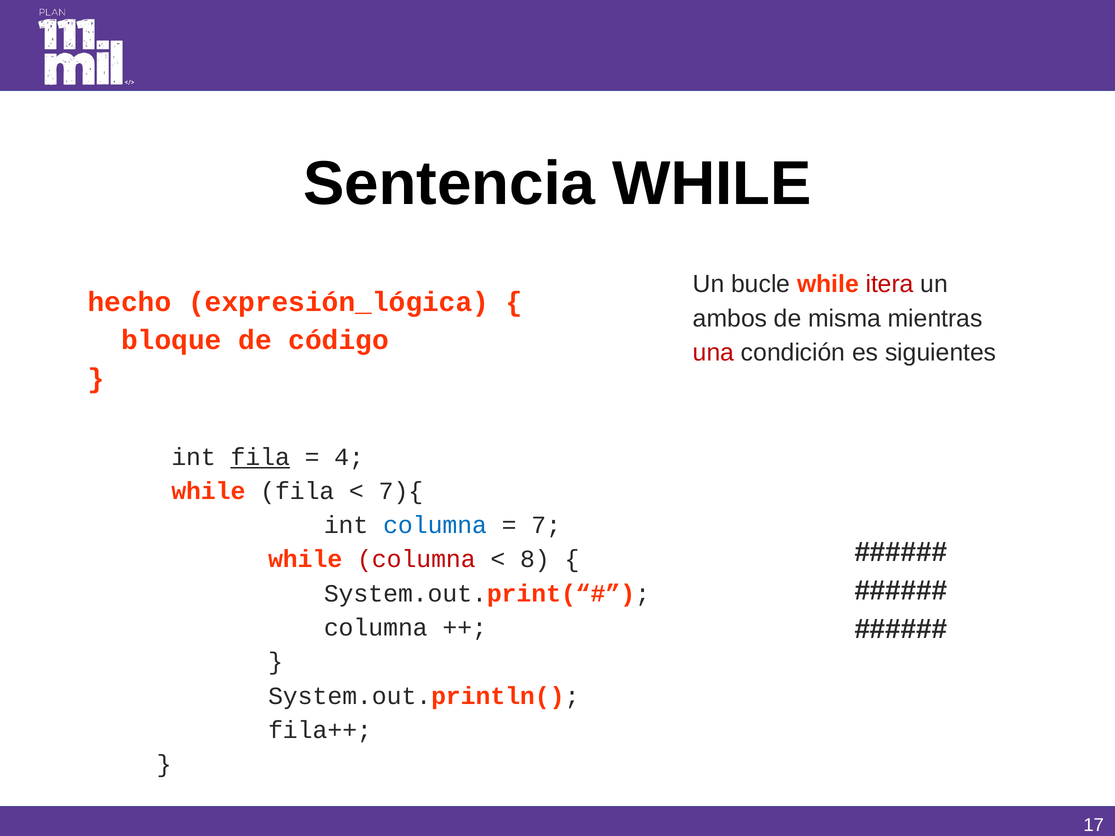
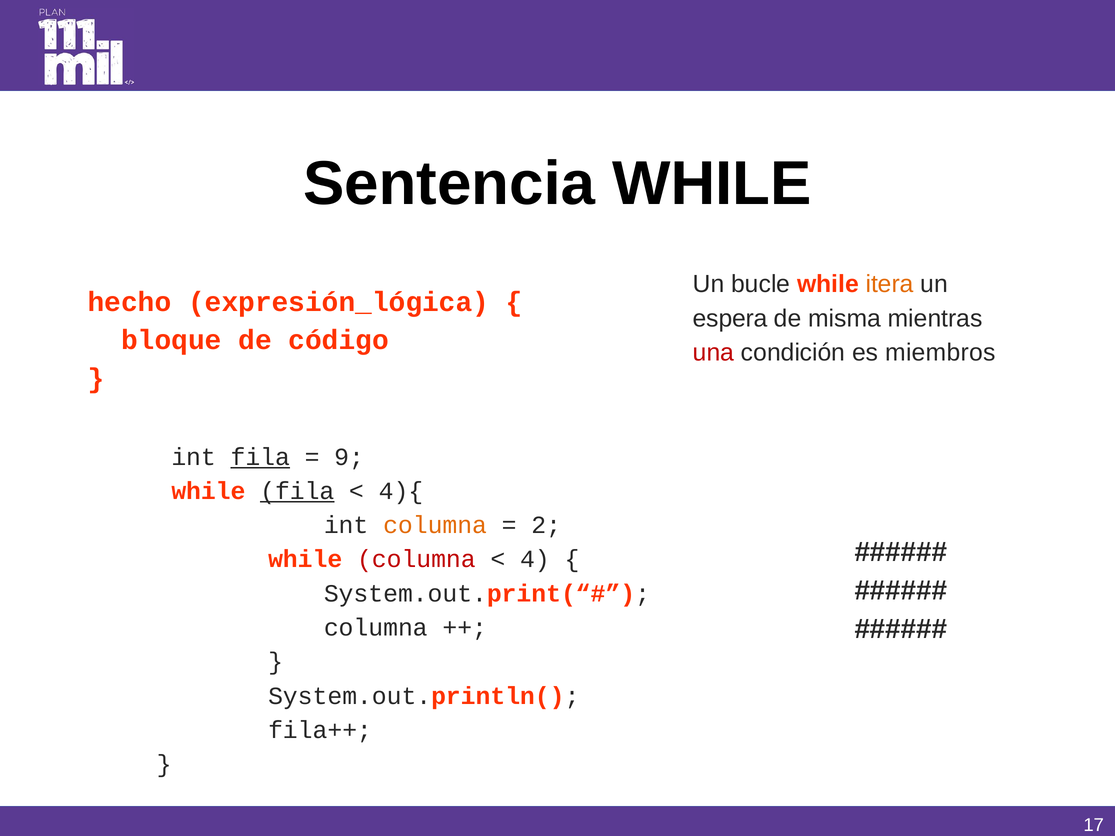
itera colour: red -> orange (890, 284)
ambos: ambos -> espera (730, 319)
siguientes: siguientes -> miembros (941, 353)
4: 4 -> 9 (349, 457)
fila underline: none -> present (297, 491)
7){: 7){ -> 4){ (401, 491)
columna colour: blue -> orange (435, 525)
7: 7 -> 2 (546, 525)
8: 8 -> 4 (535, 559)
